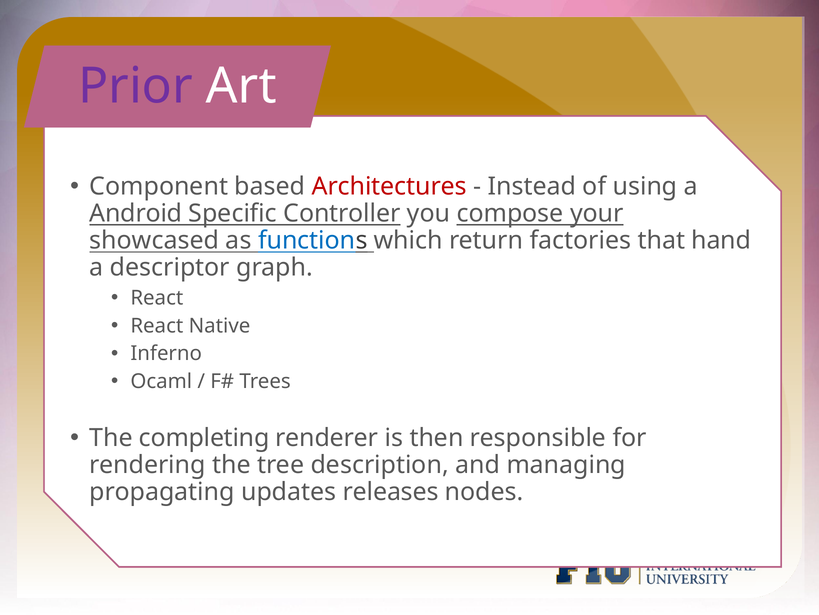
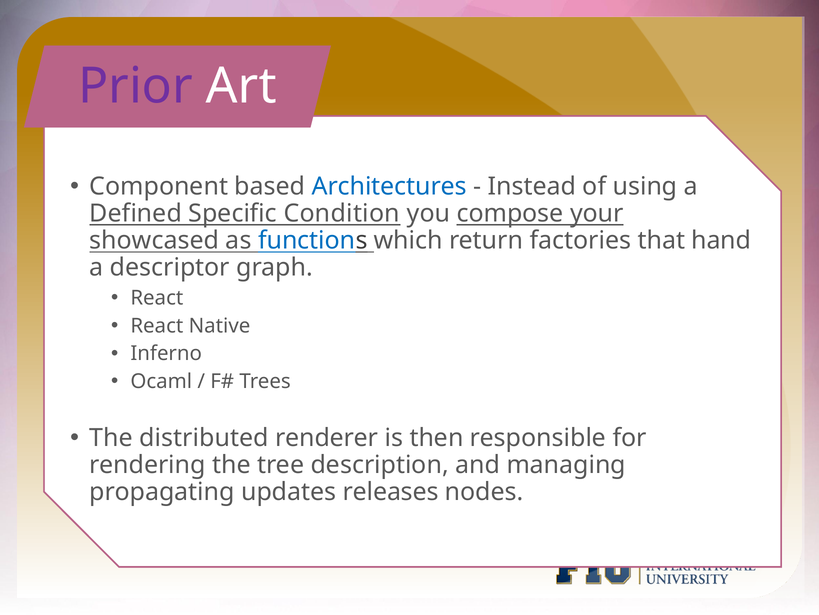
Architectures colour: red -> blue (389, 186)
Android: Android -> Defined (136, 213)
Controller: Controller -> Condition (342, 213)
completing: completing -> distributed (204, 437)
